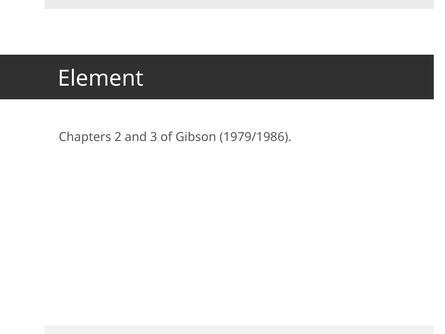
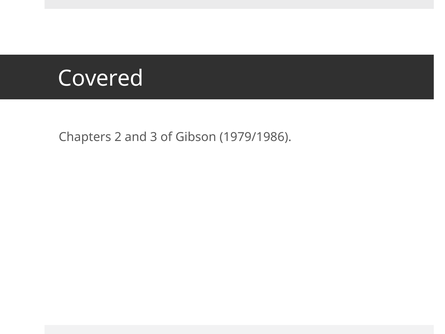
Element: Element -> Covered (101, 78)
